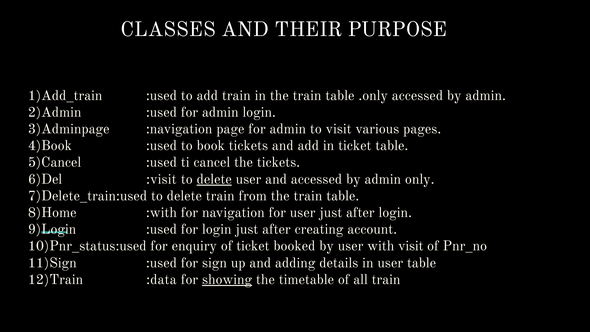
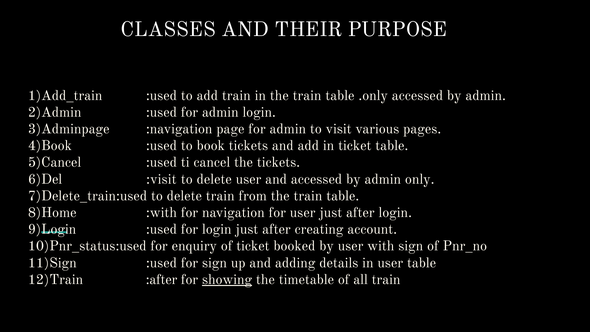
delete underline: present -> none (214, 179)
with visit: visit -> sign (411, 246)
:data: :data -> :after (162, 279)
